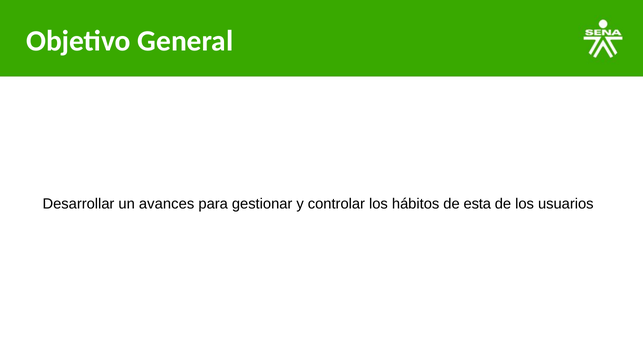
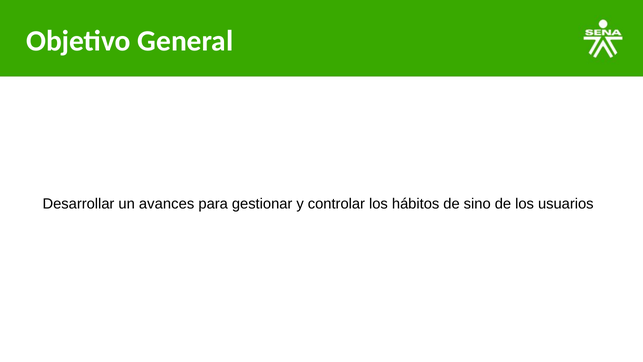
esta: esta -> sino (477, 204)
